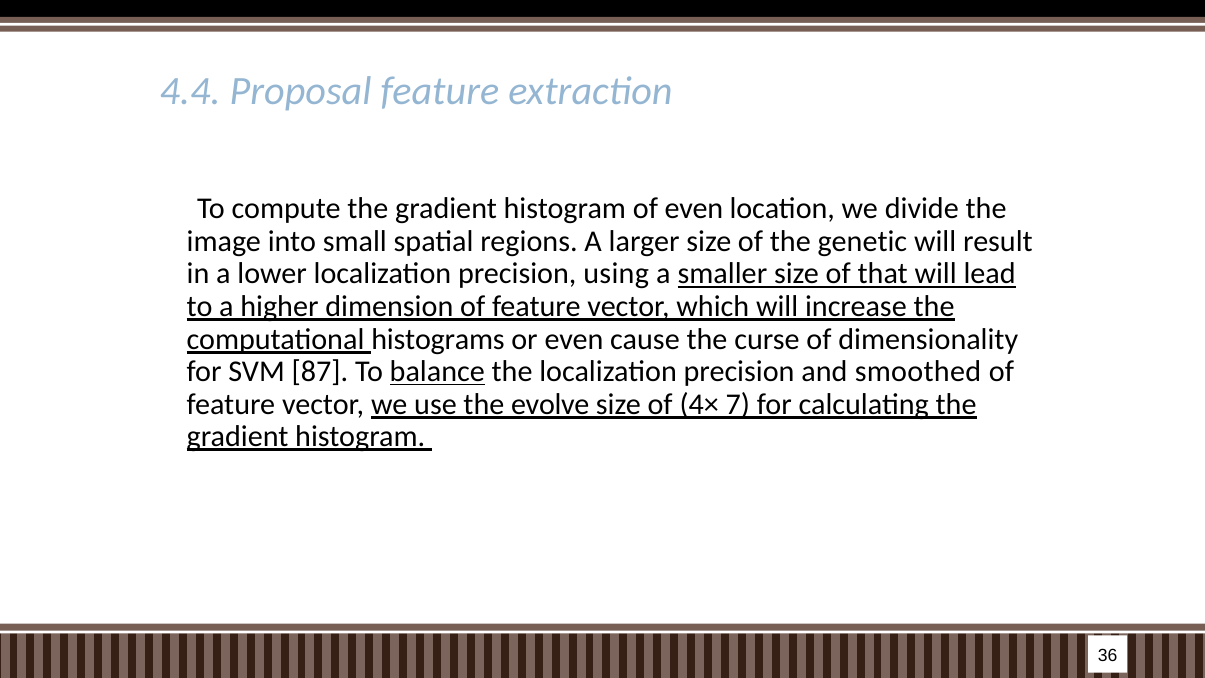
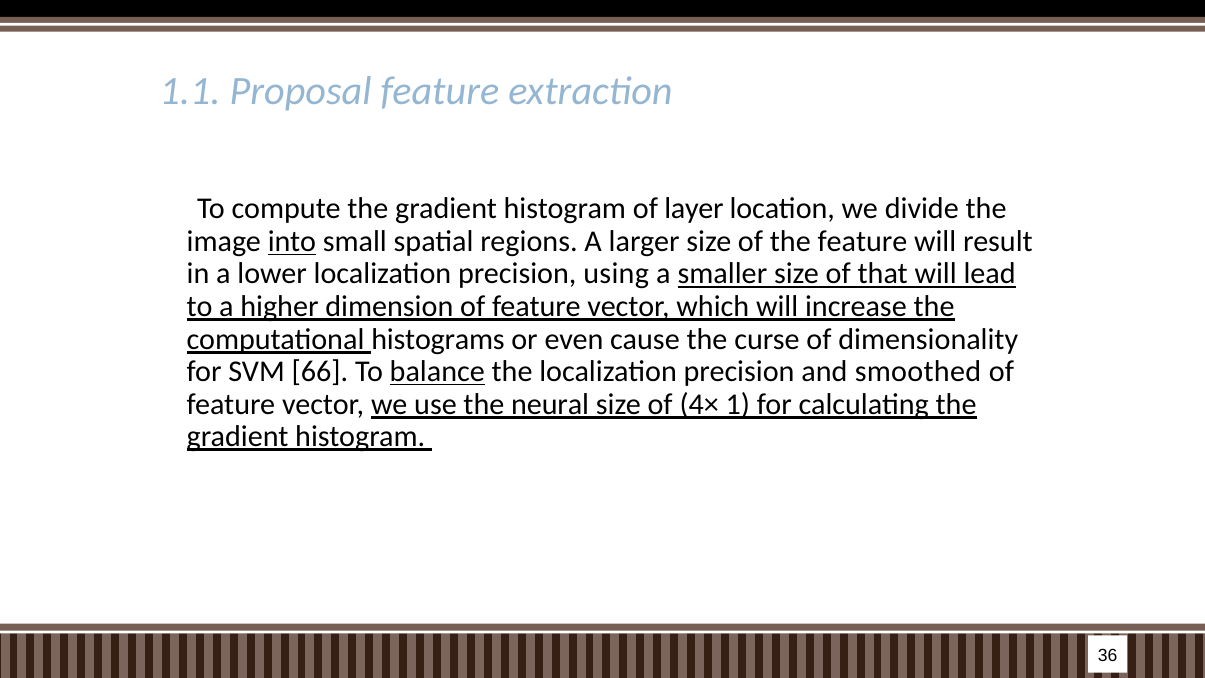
4.4: 4.4 -> 1.1 (190, 91)
of even: even -> layer (694, 209)
into underline: none -> present (292, 241)
the genetic: genetic -> feature (862, 241)
87: 87 -> 66 (320, 372)
evolve: evolve -> neural (550, 404)
7: 7 -> 1 (738, 404)
